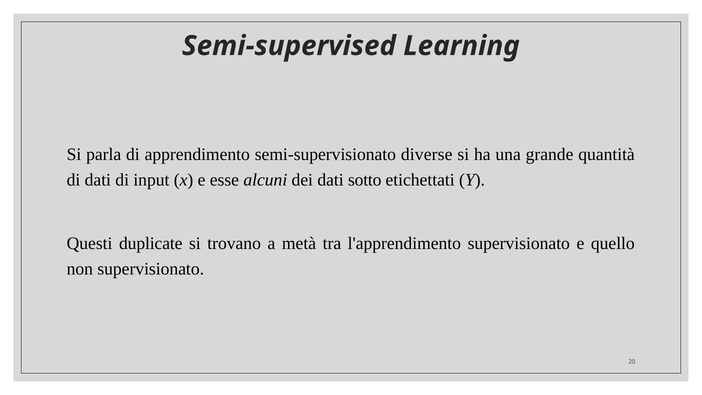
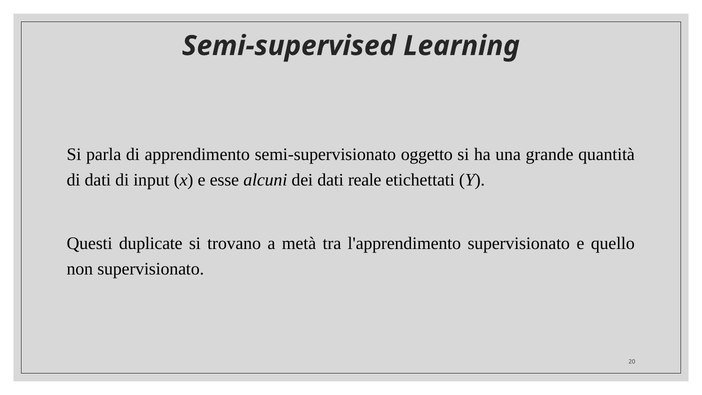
diverse: diverse -> oggetto (427, 155)
sotto: sotto -> reale (365, 180)
